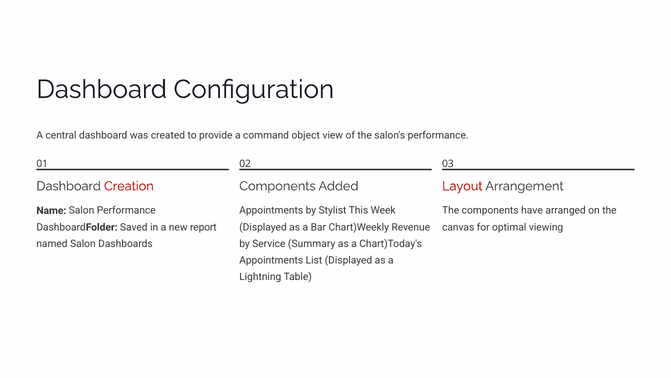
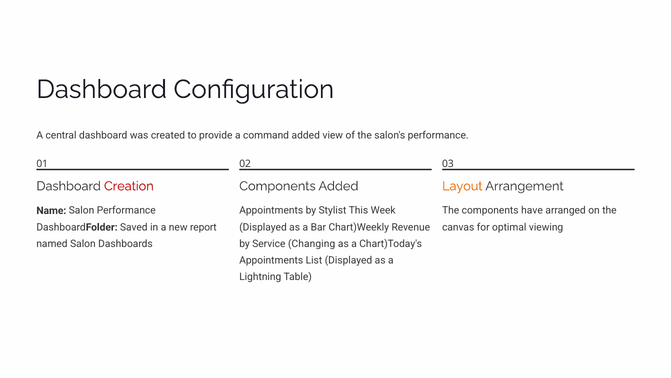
command object: object -> added (306, 135)
Layout colour: red -> orange (462, 186)
Summary: Summary -> Changing (312, 243)
